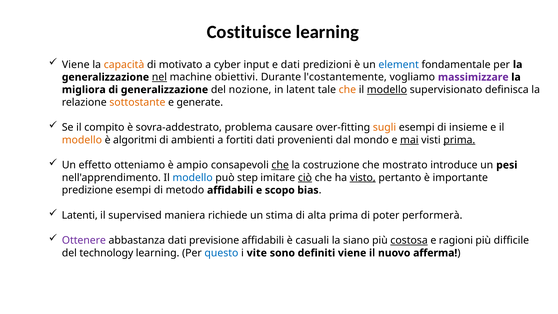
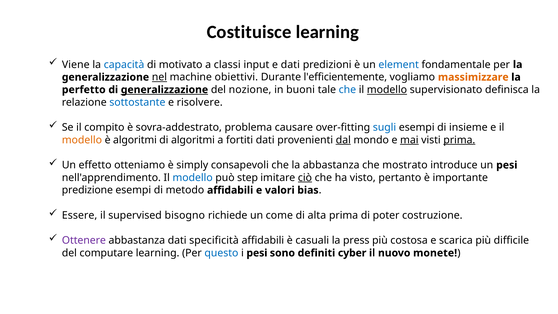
capacità colour: orange -> blue (124, 65)
cyber: cyber -> classi (227, 65)
l'costantemente: l'costantemente -> l'efficientemente (345, 77)
massimizzare colour: purple -> orange (473, 77)
migliora: migliora -> perfetto (84, 90)
generalizzazione underline: none -> present (164, 90)
latent: latent -> buoni (301, 90)
che colour: orange -> blue (347, 90)
sottostante colour: orange -> blue (137, 102)
generate: generate -> risolvere (200, 102)
sugli colour: orange -> blue (384, 127)
di ambienti: ambienti -> algoritmi (193, 140)
dal underline: none -> present (343, 140)
ampio: ampio -> simply (192, 165)
che underline: present -> none (280, 165)
la costruzione: costruzione -> abbastanza (331, 165)
visto underline: present -> none (363, 178)
scopo: scopo -> valori (280, 190)
Latenti: Latenti -> Essere (80, 215)
maniera: maniera -> bisogno (185, 215)
stima: stima -> come (279, 215)
performerà: performerà -> costruzione (432, 215)
previsione: previsione -> specificità (214, 240)
siano: siano -> press (356, 240)
costosa underline: present -> none (409, 240)
ragioni: ragioni -> scarica (456, 240)
technology: technology -> computare (106, 253)
i vite: vite -> pesi (257, 253)
definiti viene: viene -> cyber (352, 253)
afferma: afferma -> monete (435, 253)
